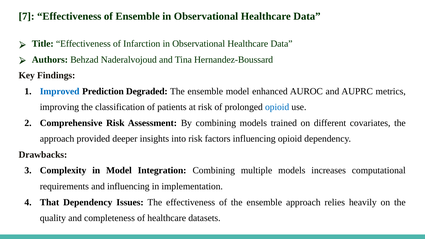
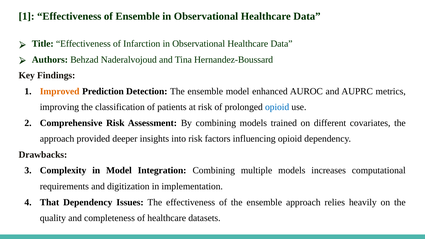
7: 7 -> 1 (27, 16)
Improved colour: blue -> orange (60, 91)
Degraded: Degraded -> Detection (147, 91)
and influencing: influencing -> digitization (128, 186)
